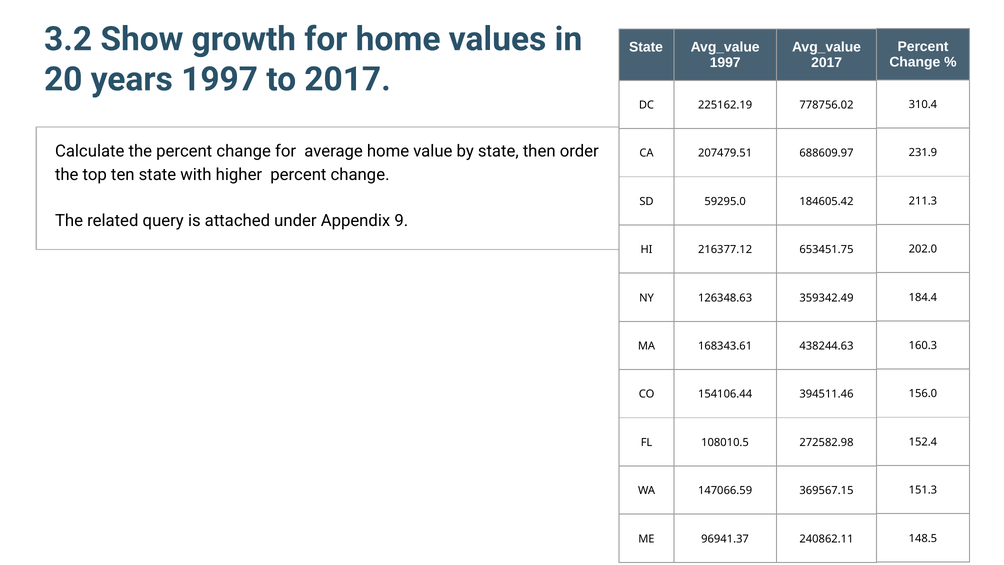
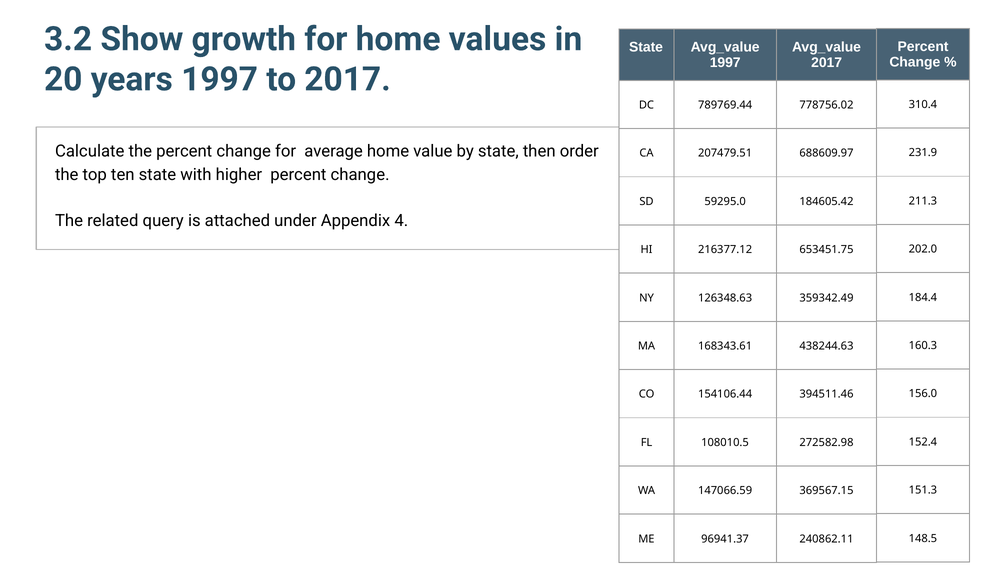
225162.19: 225162.19 -> 789769.44 (725, 105)
9: 9 -> 4 (401, 221)
